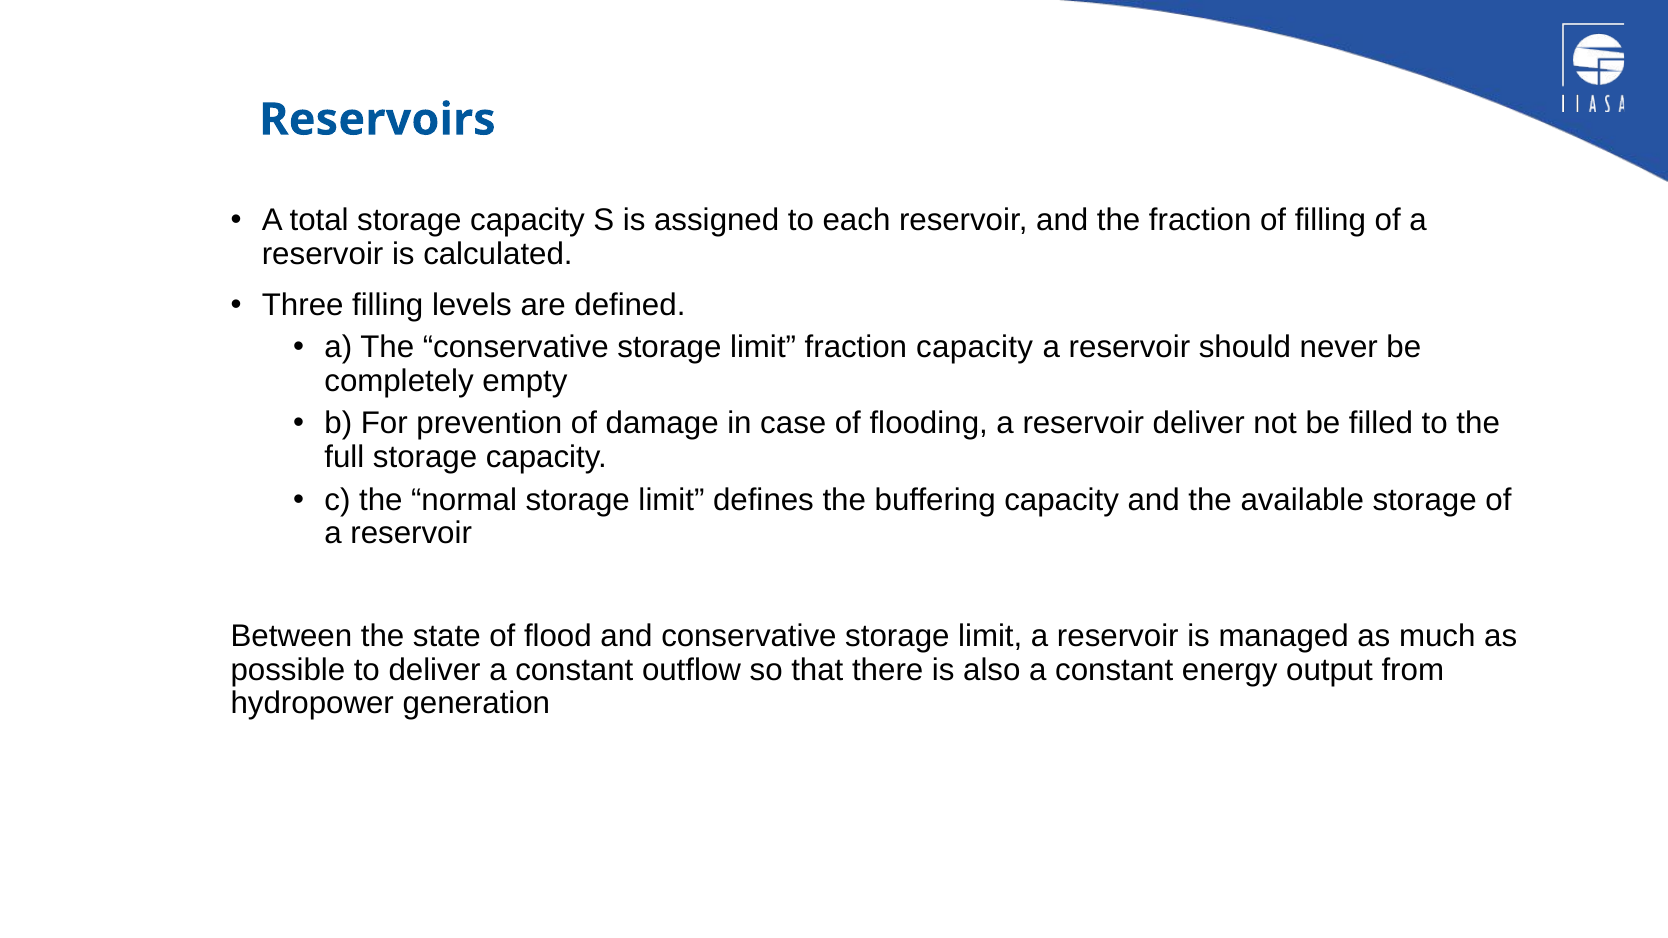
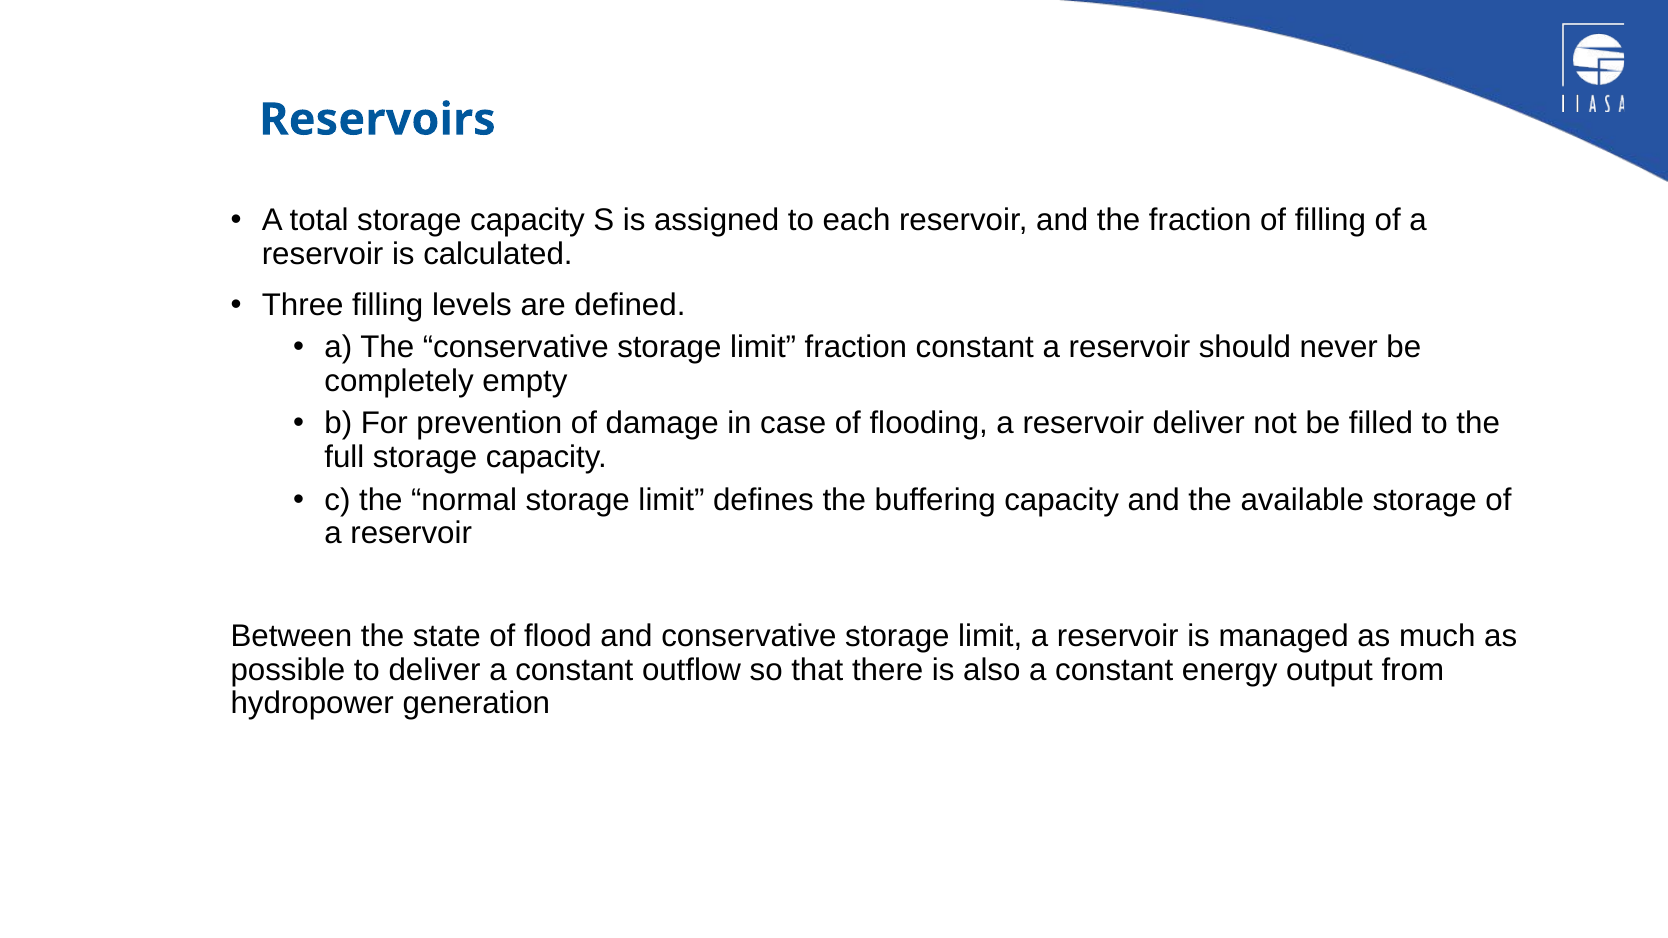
fraction capacity: capacity -> constant (975, 348)
